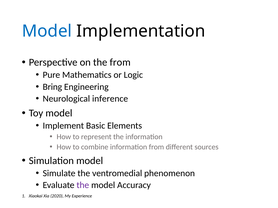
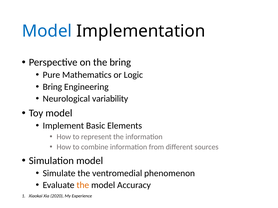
the from: from -> bring (120, 62)
inference: inference -> variability (110, 99)
the colour: purple -> orange (83, 185)
